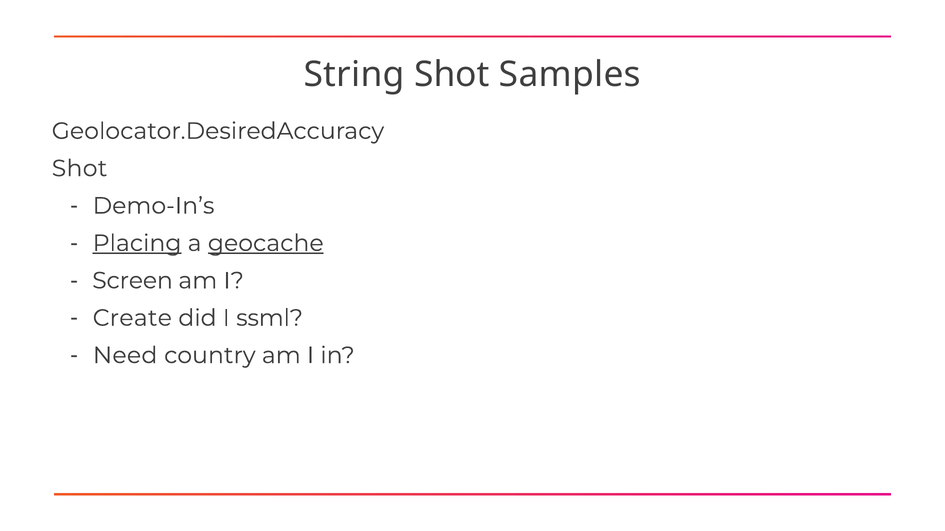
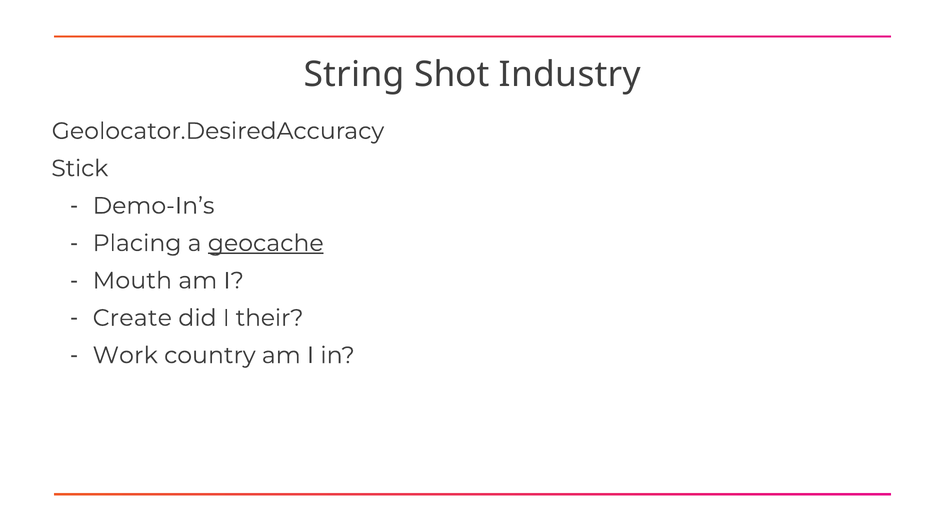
Samples: Samples -> Industry (570, 75)
Shot: Shot -> Stick (80, 169)
Placing underline: present -> none (137, 243)
Screen: Screen -> Mouth (132, 281)
ssml: ssml -> their (270, 318)
Need: Need -> Work (125, 356)
